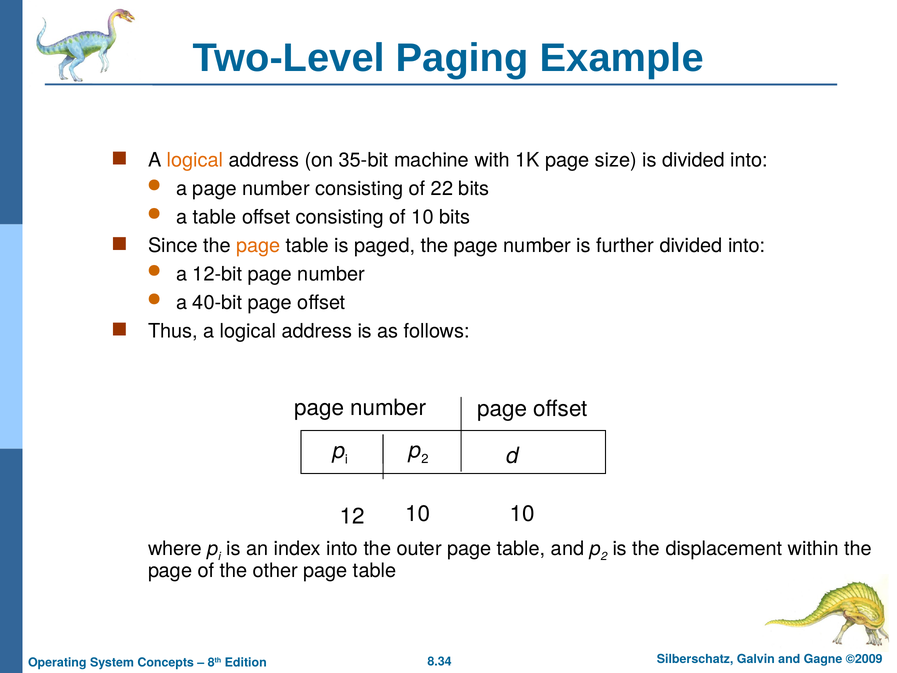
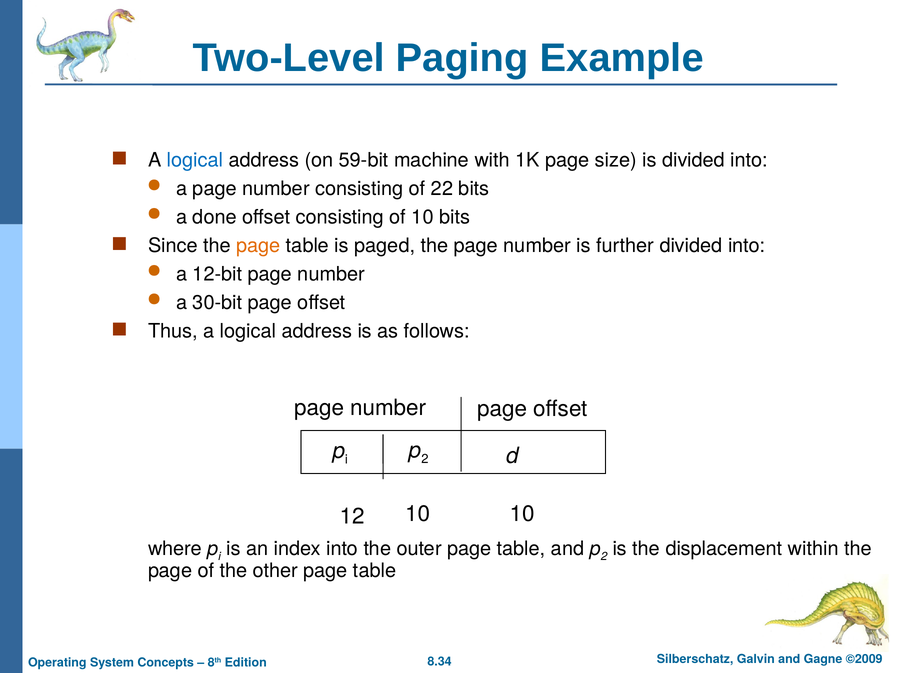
logical colour: orange -> blue (195, 160)
35-bit: 35-bit -> 59-bit (364, 160)
a table: table -> done (215, 217)
40-bit: 40-bit -> 30-bit (217, 303)
